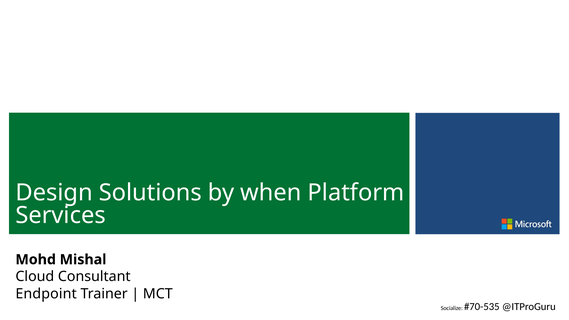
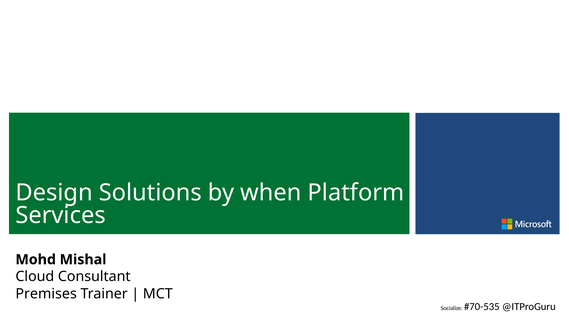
Endpoint: Endpoint -> Premises (46, 294)
